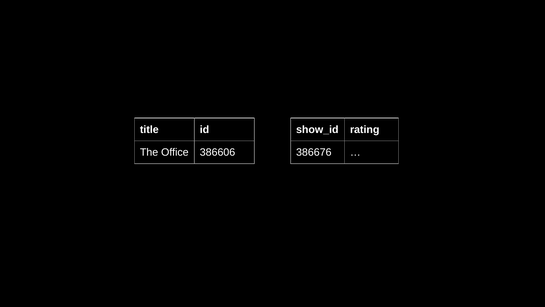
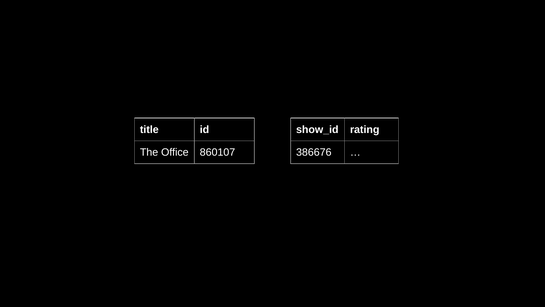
386606: 386606 -> 860107 (218, 152)
